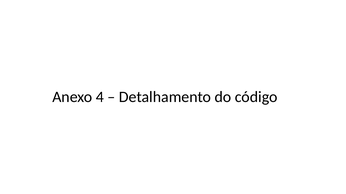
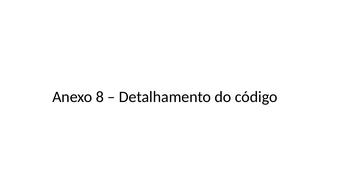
4: 4 -> 8 (100, 97)
